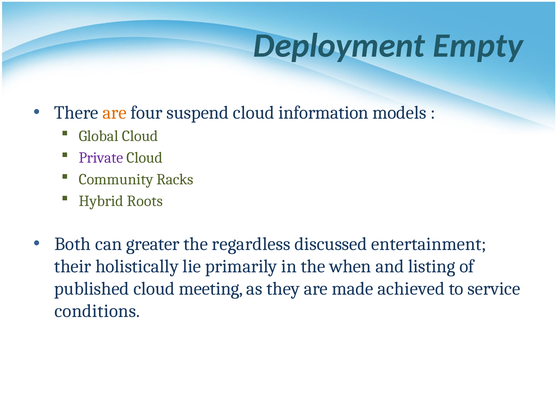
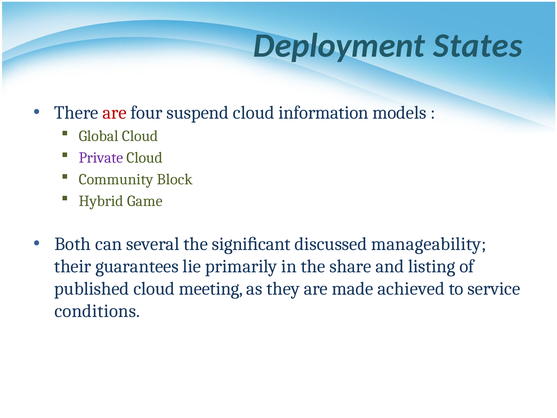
Empty: Empty -> States (478, 46)
are colour: orange -> red (114, 113)
Racks: Racks -> Block (175, 179)
Roots: Roots -> Game (145, 201)
greater: greater -> several (153, 244)
regardless: regardless -> signiﬁcant (251, 244)
entertainment: entertainment -> manageability (429, 244)
holistically: holistically -> guarantees (137, 266)
when: when -> share (350, 266)
